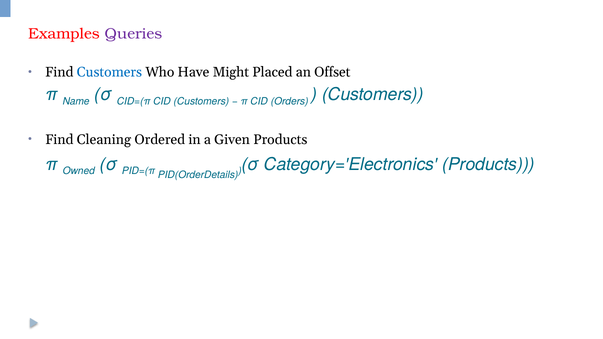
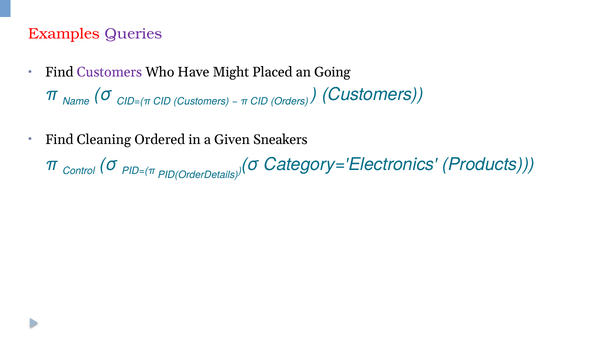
Customers colour: blue -> purple (109, 72)
Offset: Offset -> Going (332, 72)
Given Products: Products -> Sneakers (280, 140)
Owned: Owned -> Control (79, 171)
